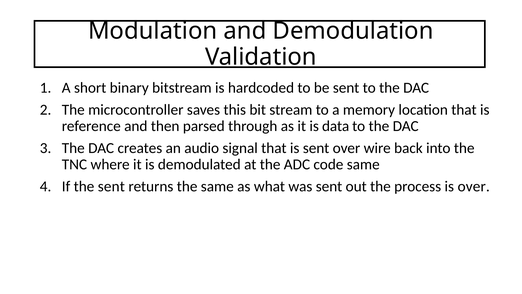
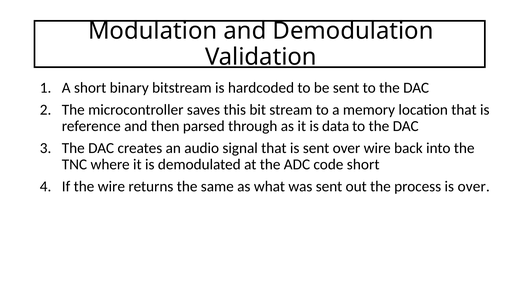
code same: same -> short (363, 164)
the sent: sent -> wire (111, 186)
